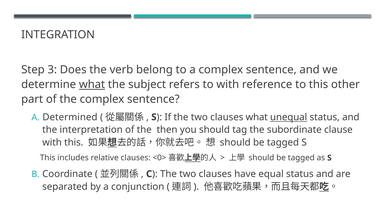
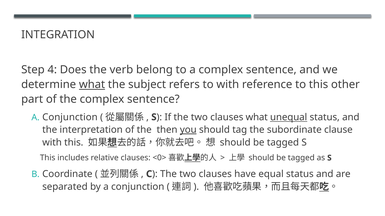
3: 3 -> 4 (52, 70)
Determined: Determined -> Conjunction (70, 117)
you underline: none -> present (188, 130)
